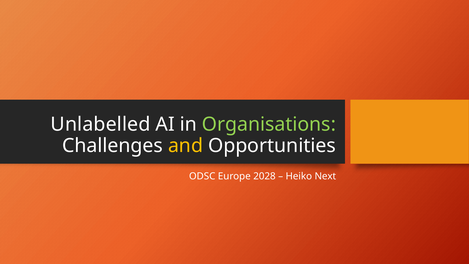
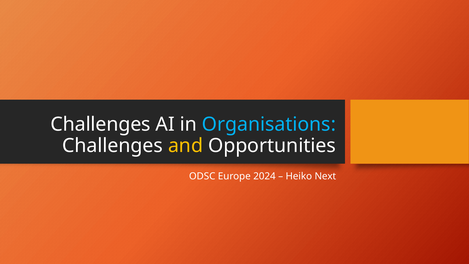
Unlabelled: Unlabelled -> Challenges (101, 124)
Organisations colour: light green -> light blue (269, 124)
2028: 2028 -> 2024 (264, 176)
